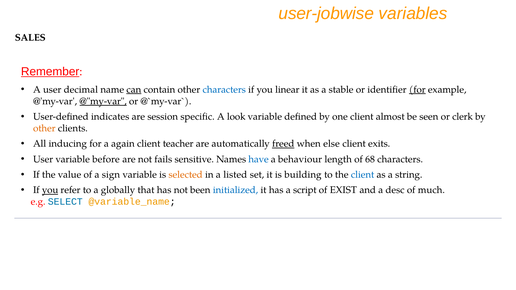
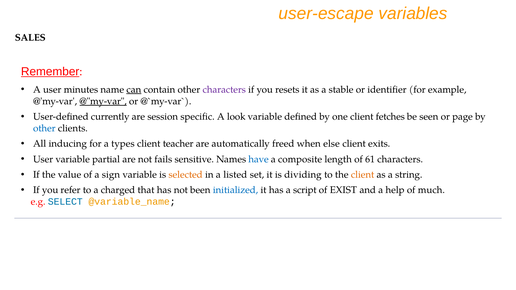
user-jobwise: user-jobwise -> user-escape (326, 13)
decimal: decimal -> minutes (81, 90)
characters colour: blue -> purple (224, 90)
linear: linear -> resets (287, 90)
for underline: present -> none (417, 90)
indicates: indicates -> currently (110, 117)
almost: almost -> fetches (390, 117)
clerk: clerk -> page (463, 117)
other colour: orange -> blue (44, 128)
again: again -> types (123, 144)
freed underline: present -> none (283, 144)
before: before -> partial (106, 159)
behaviour: behaviour -> composite (300, 159)
68: 68 -> 61 (370, 159)
building: building -> dividing (303, 175)
client colour: blue -> orange (363, 175)
you underline: present -> none (50, 190)
globally: globally -> charged (118, 190)
desc: desc -> help (395, 190)
